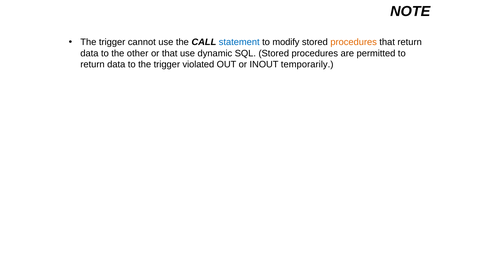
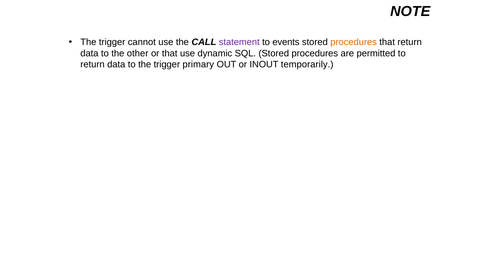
statement colour: blue -> purple (239, 42)
modify: modify -> events (286, 42)
violated: violated -> primary (198, 64)
